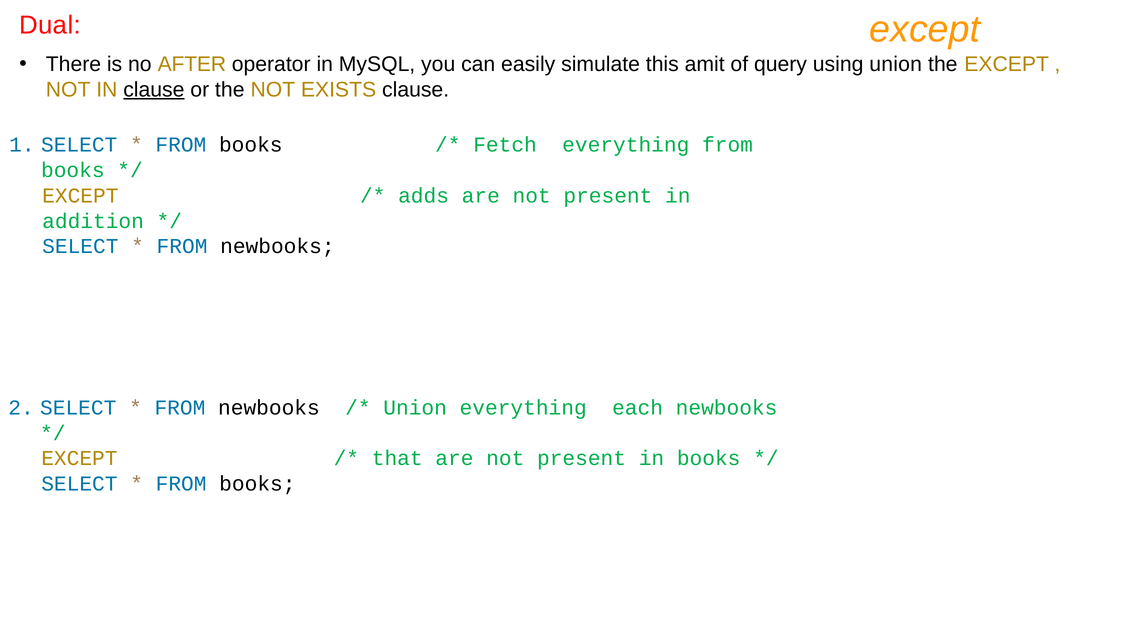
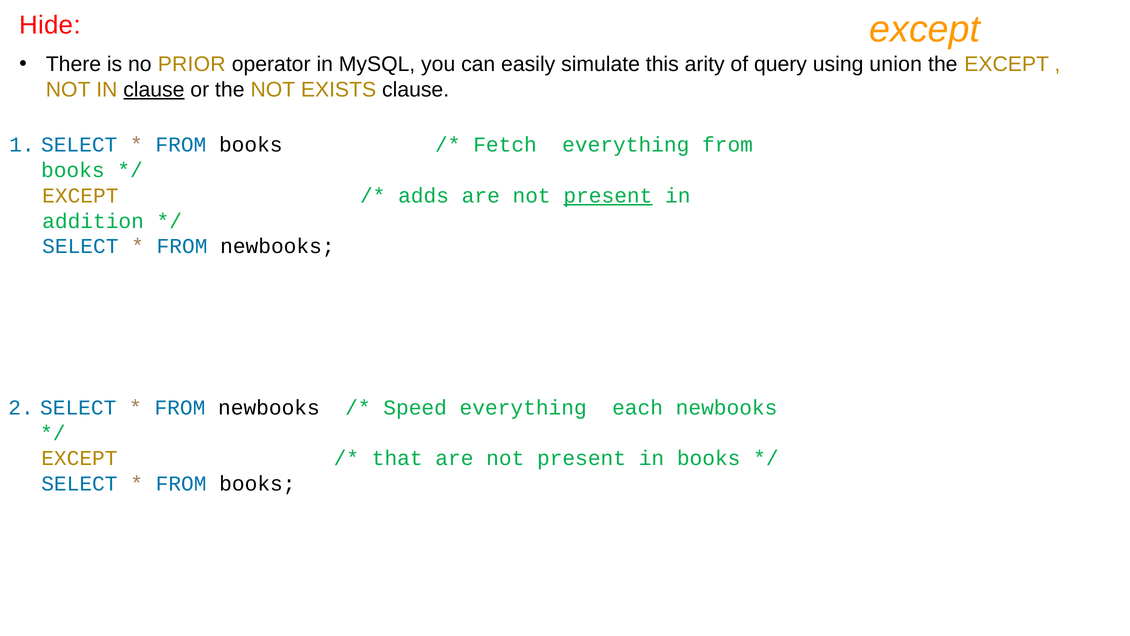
Dual: Dual -> Hide (50, 25)
AFTER: AFTER -> PRIOR (192, 64)
amit: amit -> arity (705, 64)
present underline: none -> present (608, 196)
Union: Union -> Speed (415, 407)
